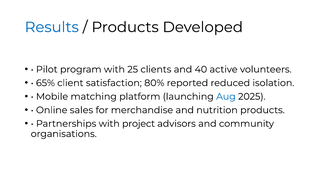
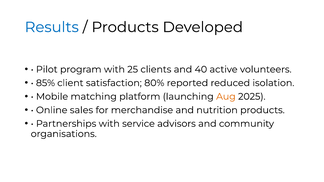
65%: 65% -> 85% (45, 83)
Aug colour: blue -> orange (226, 97)
project: project -> service (138, 124)
